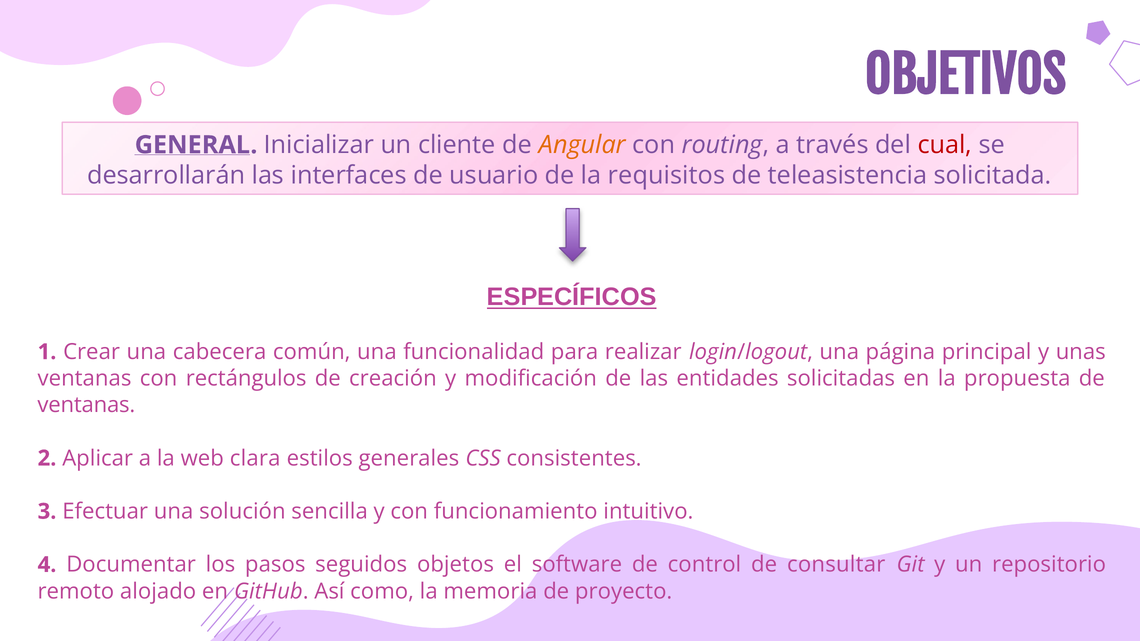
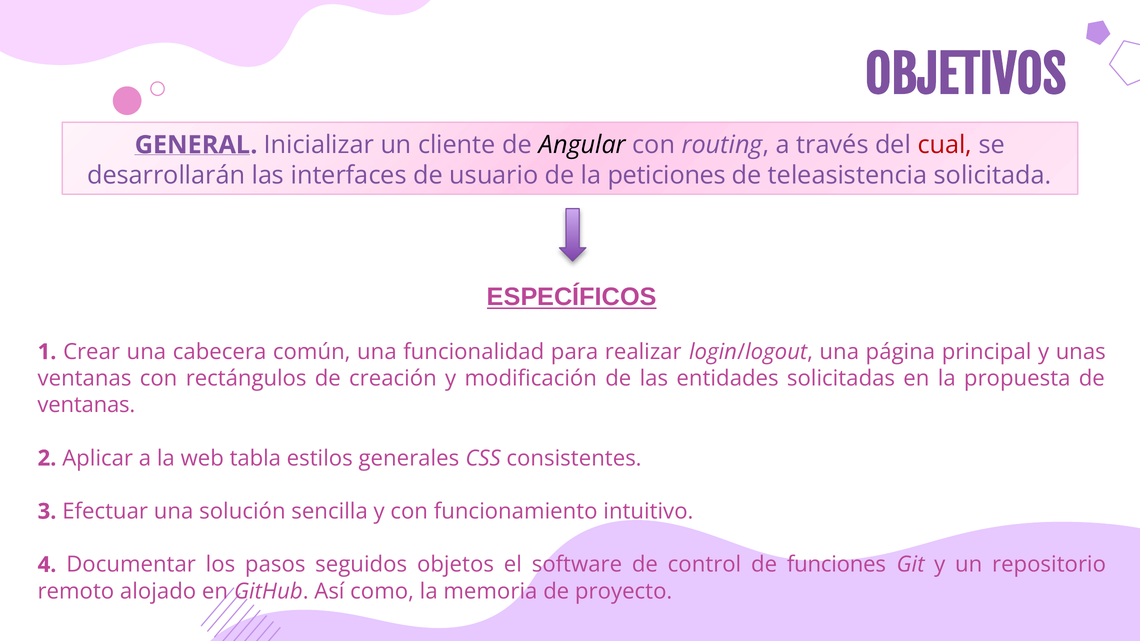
Angular colour: orange -> black (582, 145)
requisitos: requisitos -> peticiones (667, 175)
clara: clara -> tabla (255, 458)
consultar: consultar -> funciones (836, 565)
